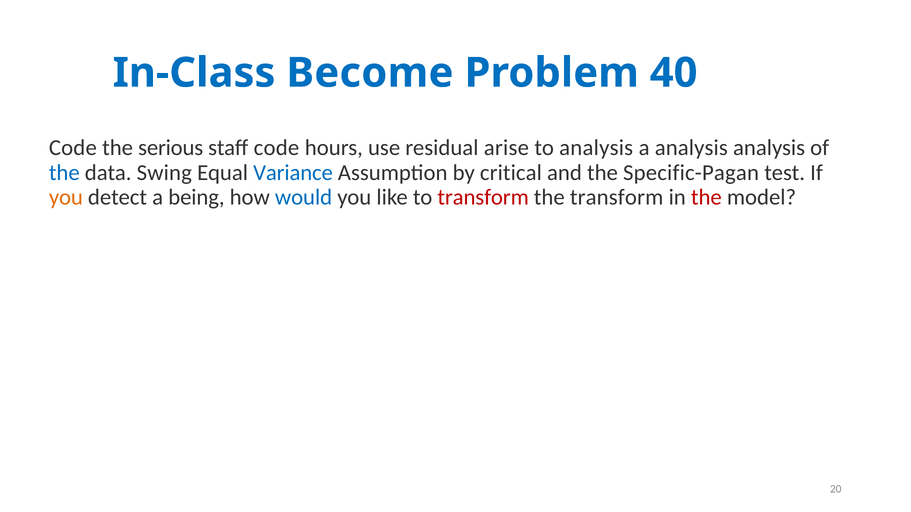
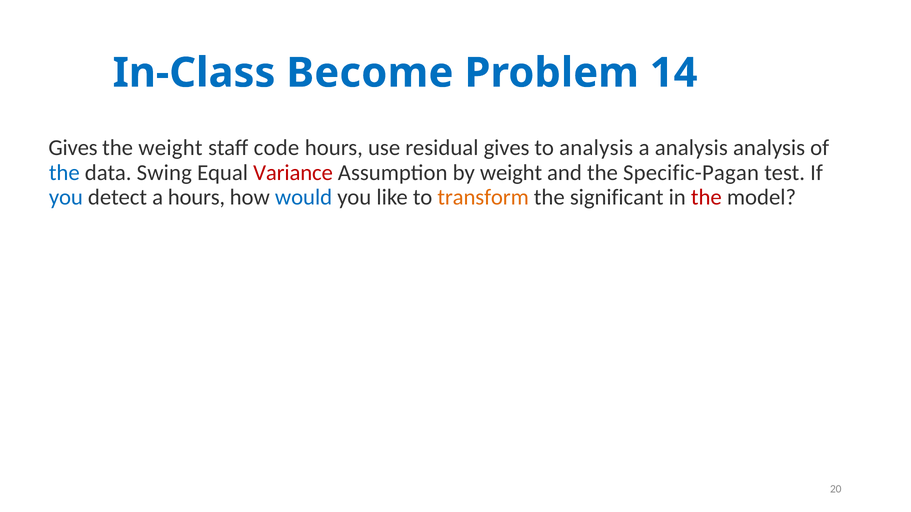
40: 40 -> 14 (674, 73)
Code: Code -> Gives (73, 148)
the serious: serious -> weight (170, 148)
residual arise: arise -> gives (507, 148)
Variance colour: blue -> red (293, 173)
by critical: critical -> weight (511, 173)
you colour: orange -> blue (66, 197)
a being: being -> hours (197, 197)
transform colour: red -> orange (483, 197)
the transform: transform -> significant (617, 197)
